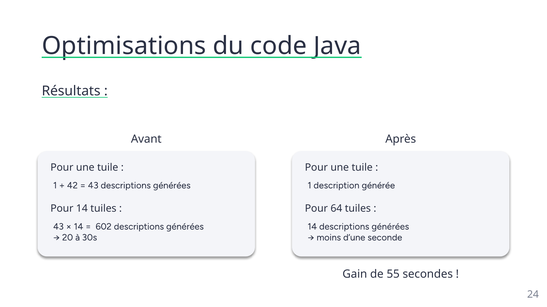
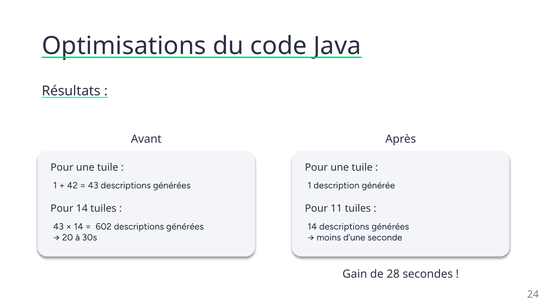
64: 64 -> 11 (336, 209)
55: 55 -> 28 (393, 275)
